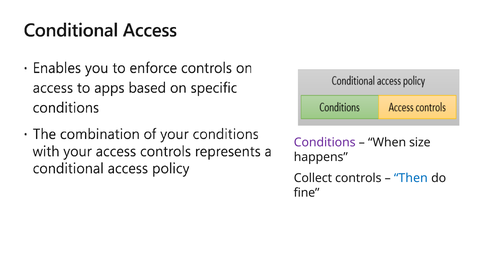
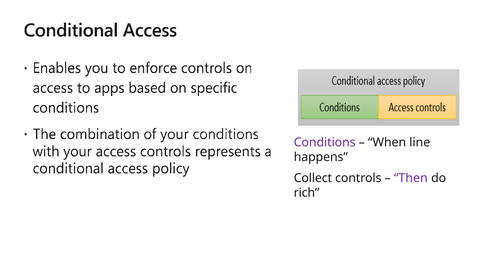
size: size -> line (420, 142)
Then colour: blue -> purple (411, 178)
fine: fine -> rich (307, 193)
